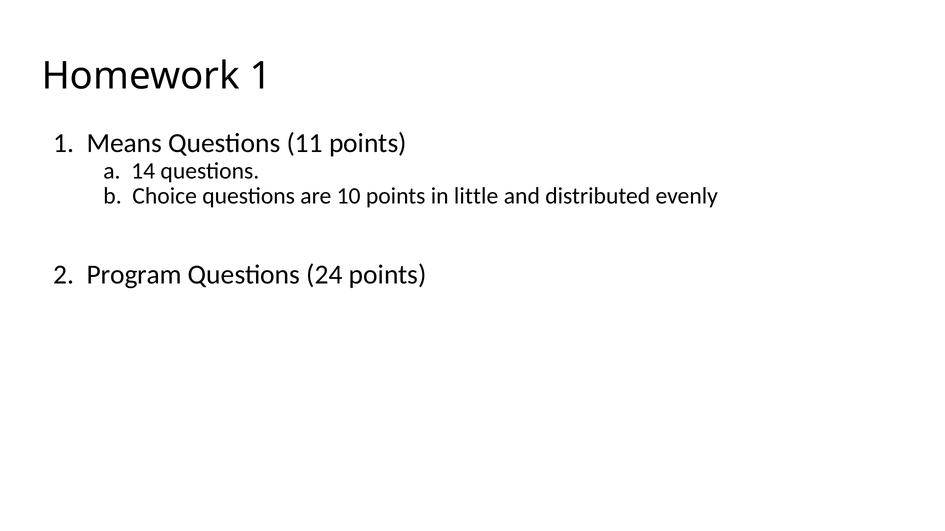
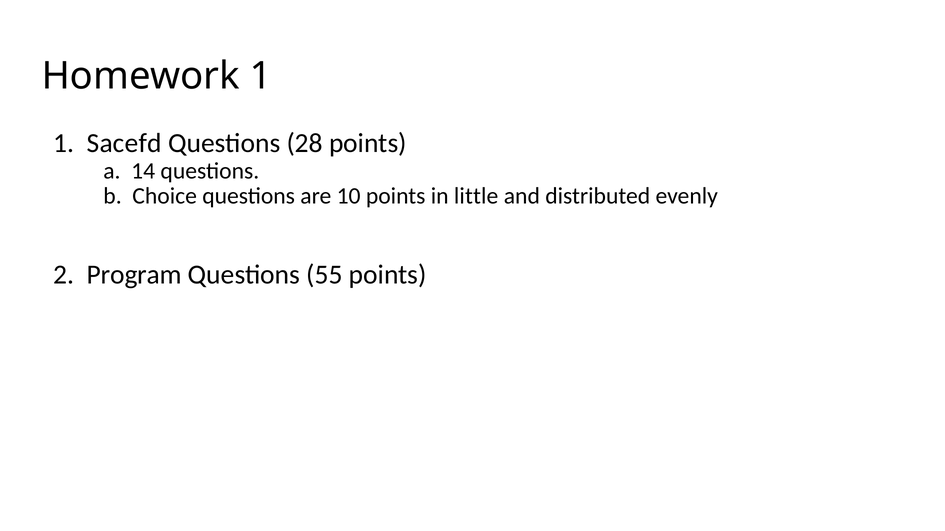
Means: Means -> Sacefd (124, 143)
11: 11 -> 28 (305, 143)
24: 24 -> 55 (324, 275)
